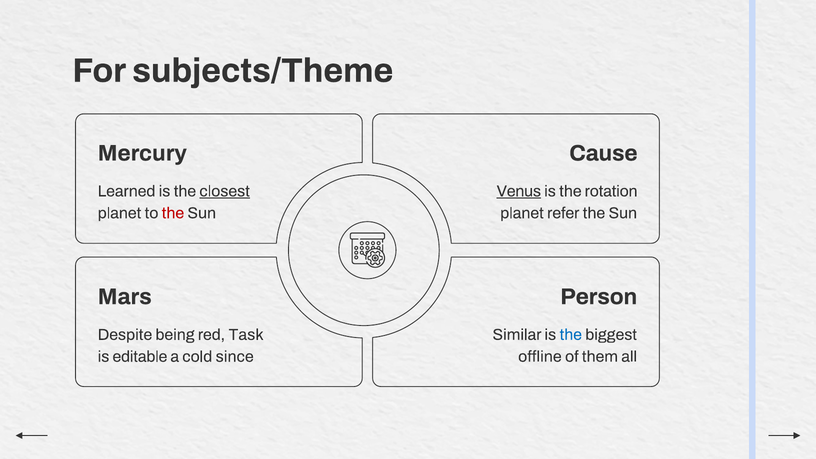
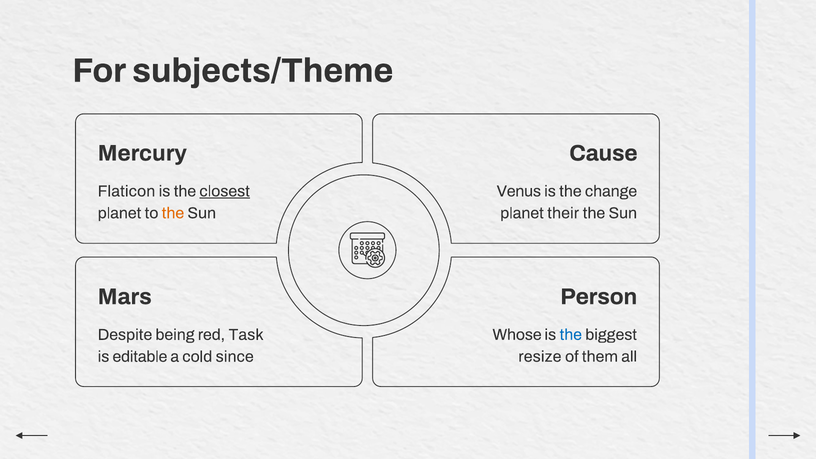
Learned: Learned -> Flaticon (126, 191)
Venus underline: present -> none (519, 191)
rotation: rotation -> change (611, 191)
the colour: red -> orange (173, 213)
refer: refer -> their (563, 213)
Similar: Similar -> Whose (517, 335)
offline: offline -> resize (540, 357)
